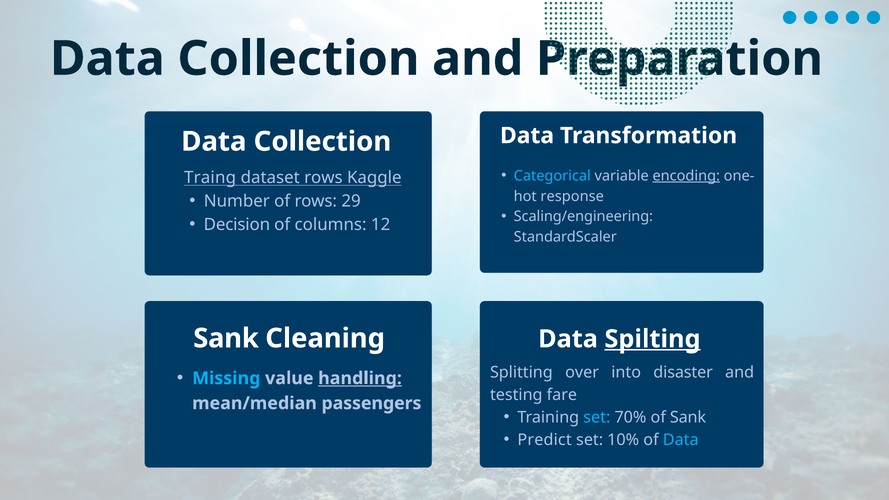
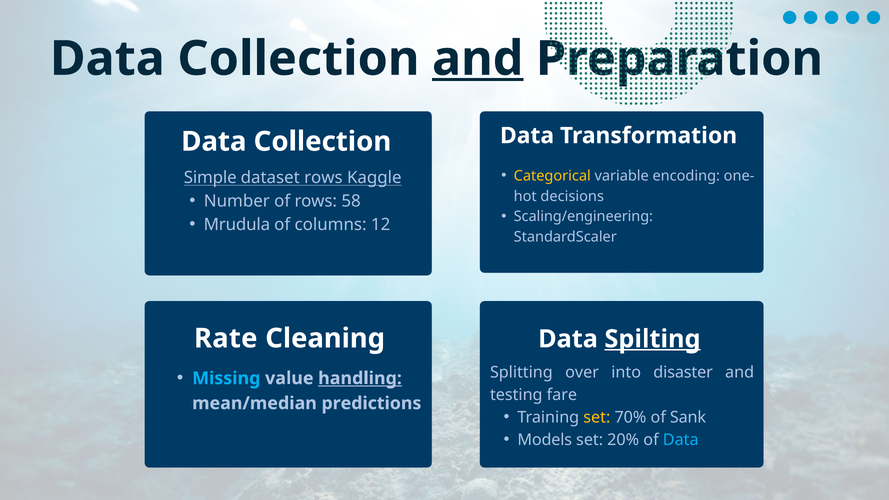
and underline: none -> present (478, 59)
Categorical colour: light blue -> yellow (552, 176)
encoding underline: present -> none (686, 176)
Traing: Traing -> Simple (210, 178)
response: response -> decisions (572, 196)
29: 29 -> 58 (351, 201)
Decision: Decision -> Mrudula (237, 225)
Sank: Sank -> Rate (226, 338)
passengers: passengers -> predictions (371, 403)
set colour: light blue -> yellow (597, 418)
Predict: Predict -> Models (545, 440)
10%: 10% -> 20% (623, 440)
